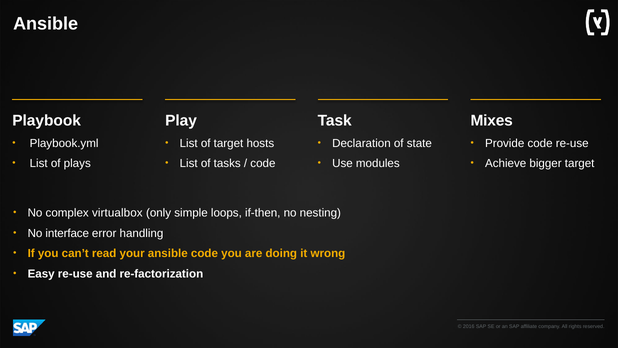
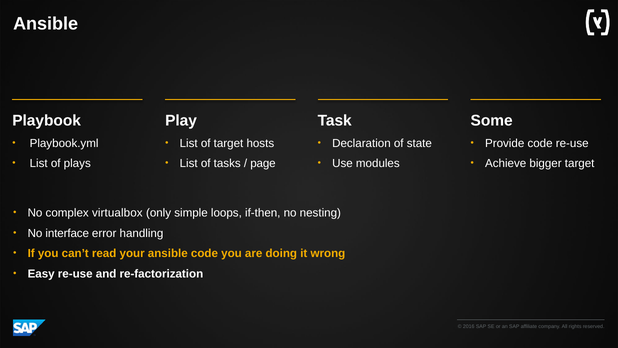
Mixes: Mixes -> Some (492, 121)
code: code -> page (263, 163)
